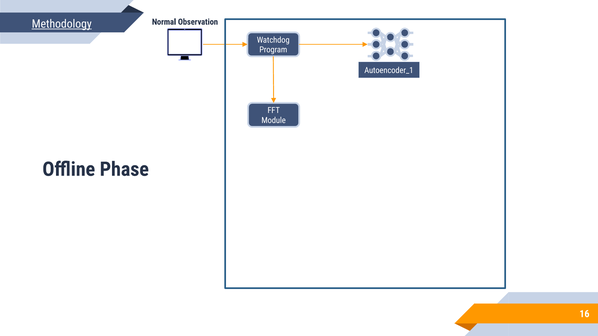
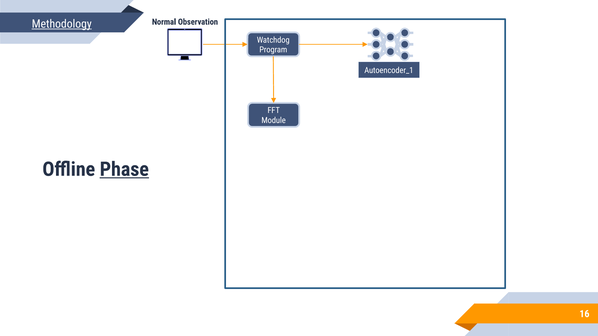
Phase underline: none -> present (124, 169)
